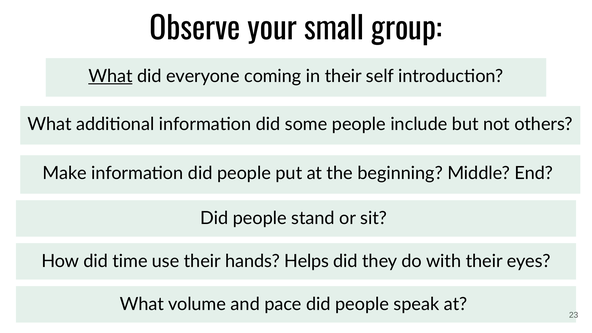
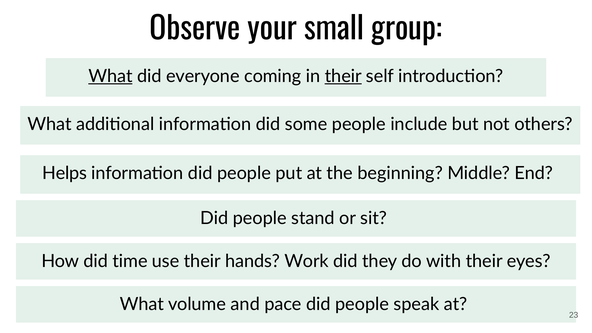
their underline: none -> present (343, 76)
Make: Make -> Helps (65, 173)
Helps: Helps -> Work (306, 261)
